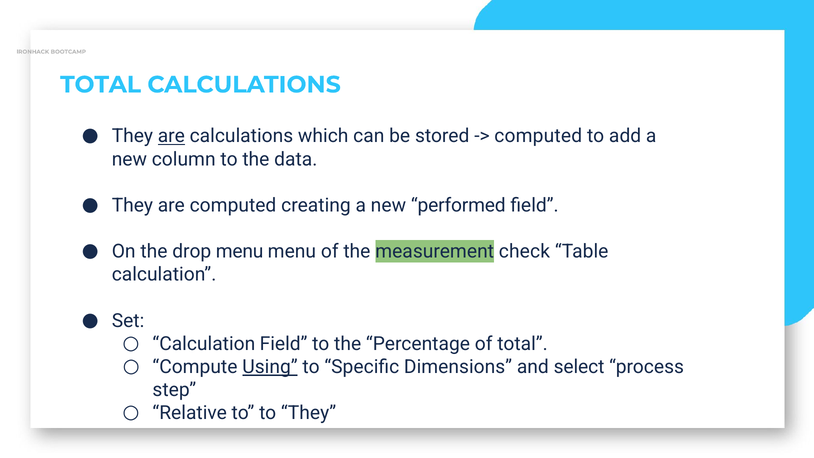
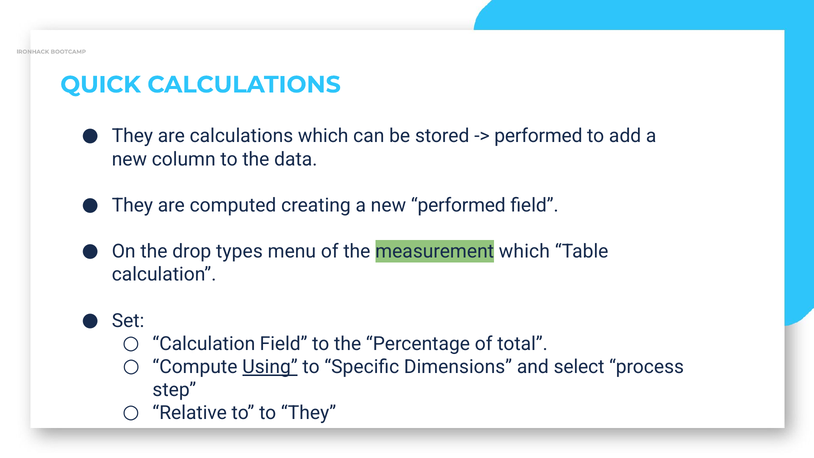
TOTAL: TOTAL -> QUICK (101, 85)
are underline: present -> none (171, 136)
computed: computed -> performed (538, 136)
drop menu: menu -> types (239, 251)
measurement check: check -> which (524, 251)
